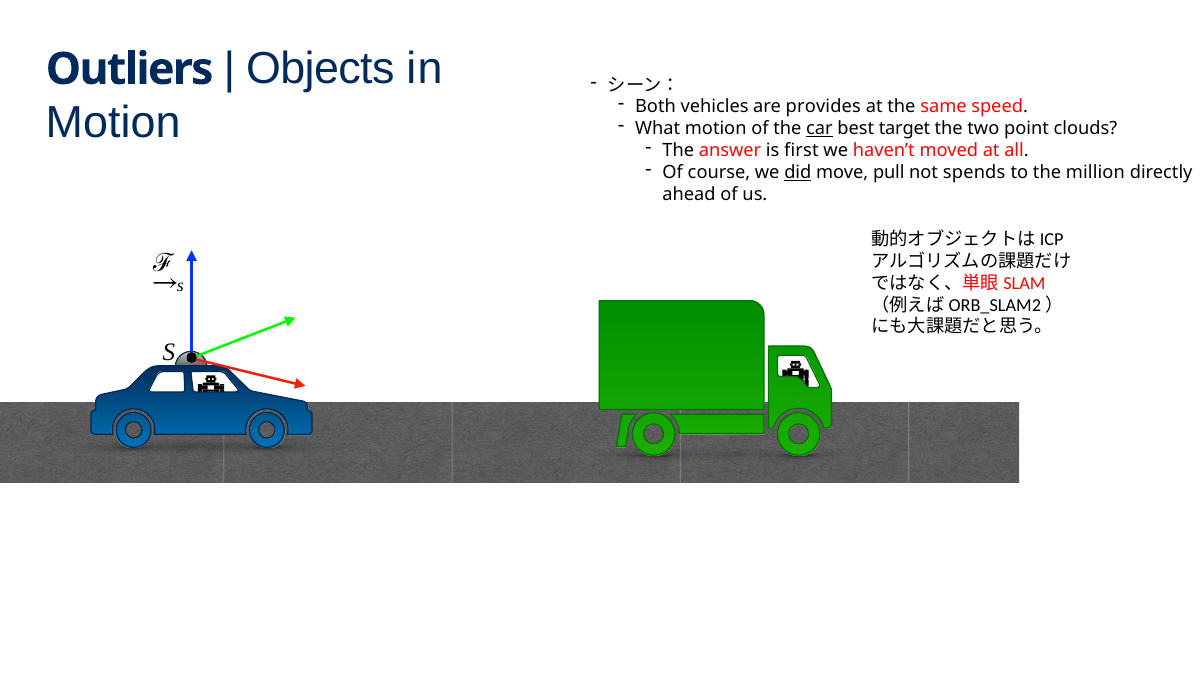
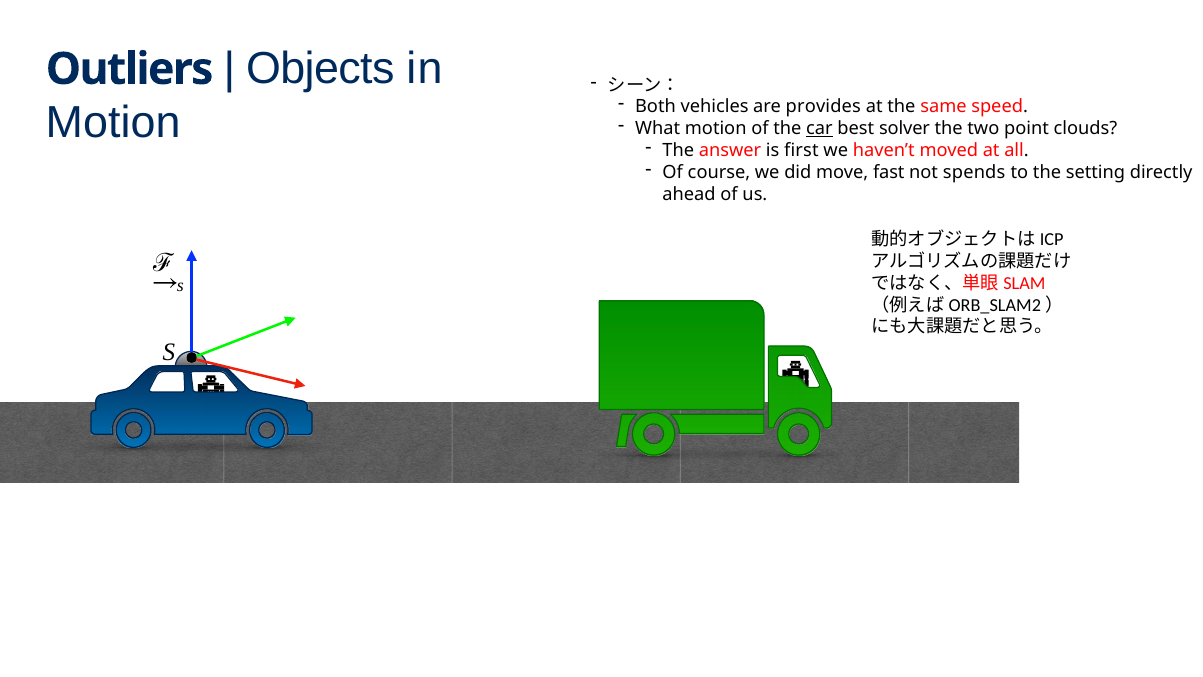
target: target -> solver (905, 129)
did underline: present -> none (798, 173)
pull: pull -> fast (889, 173)
million: million -> setting (1095, 173)
